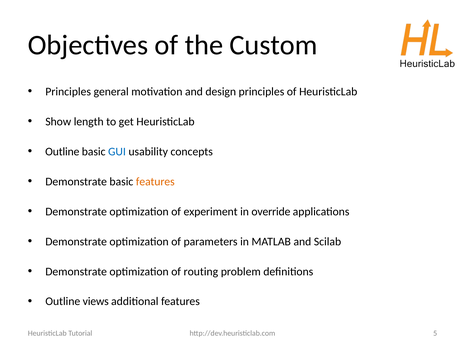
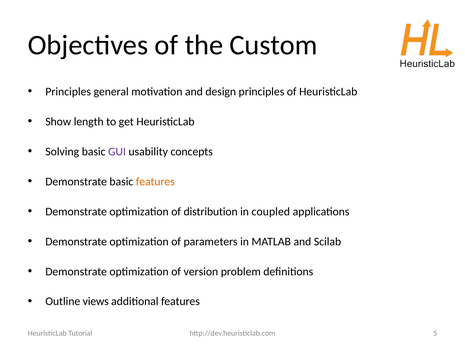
Outline: Outline -> Solving (62, 151)
GUI colour: blue -> purple (117, 151)
experiment: experiment -> distribution (211, 211)
override: override -> coupled (271, 211)
routing: routing -> version (201, 271)
